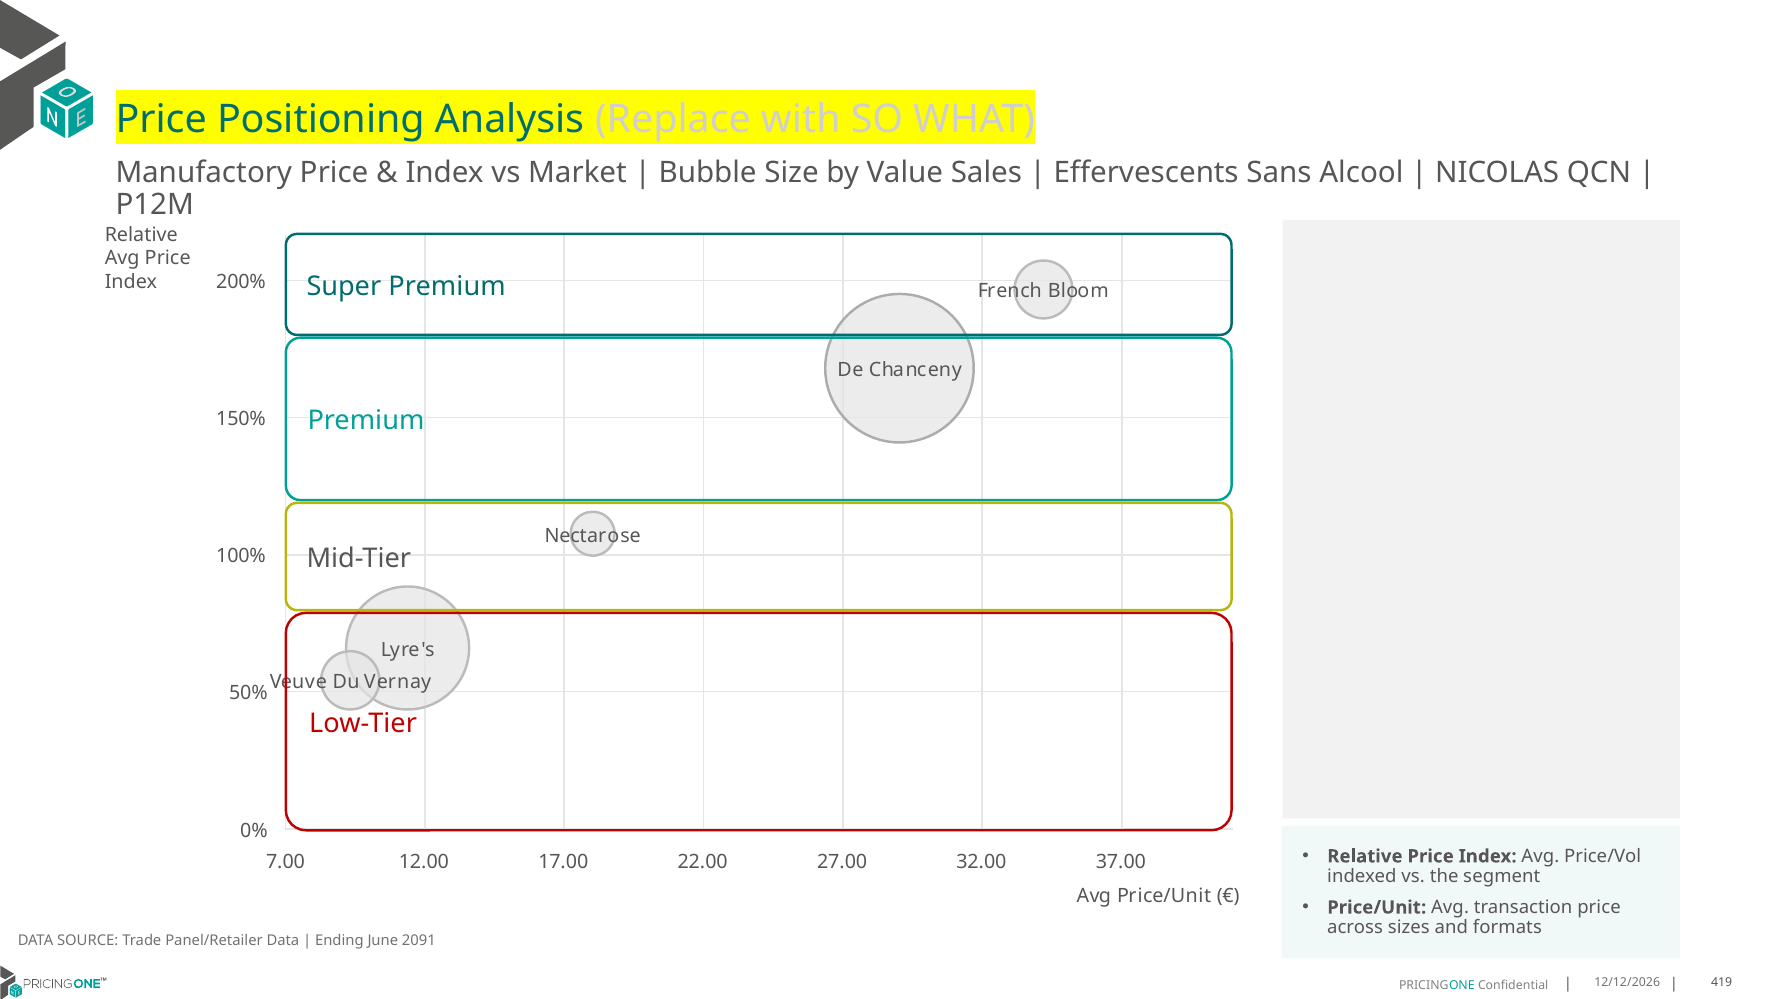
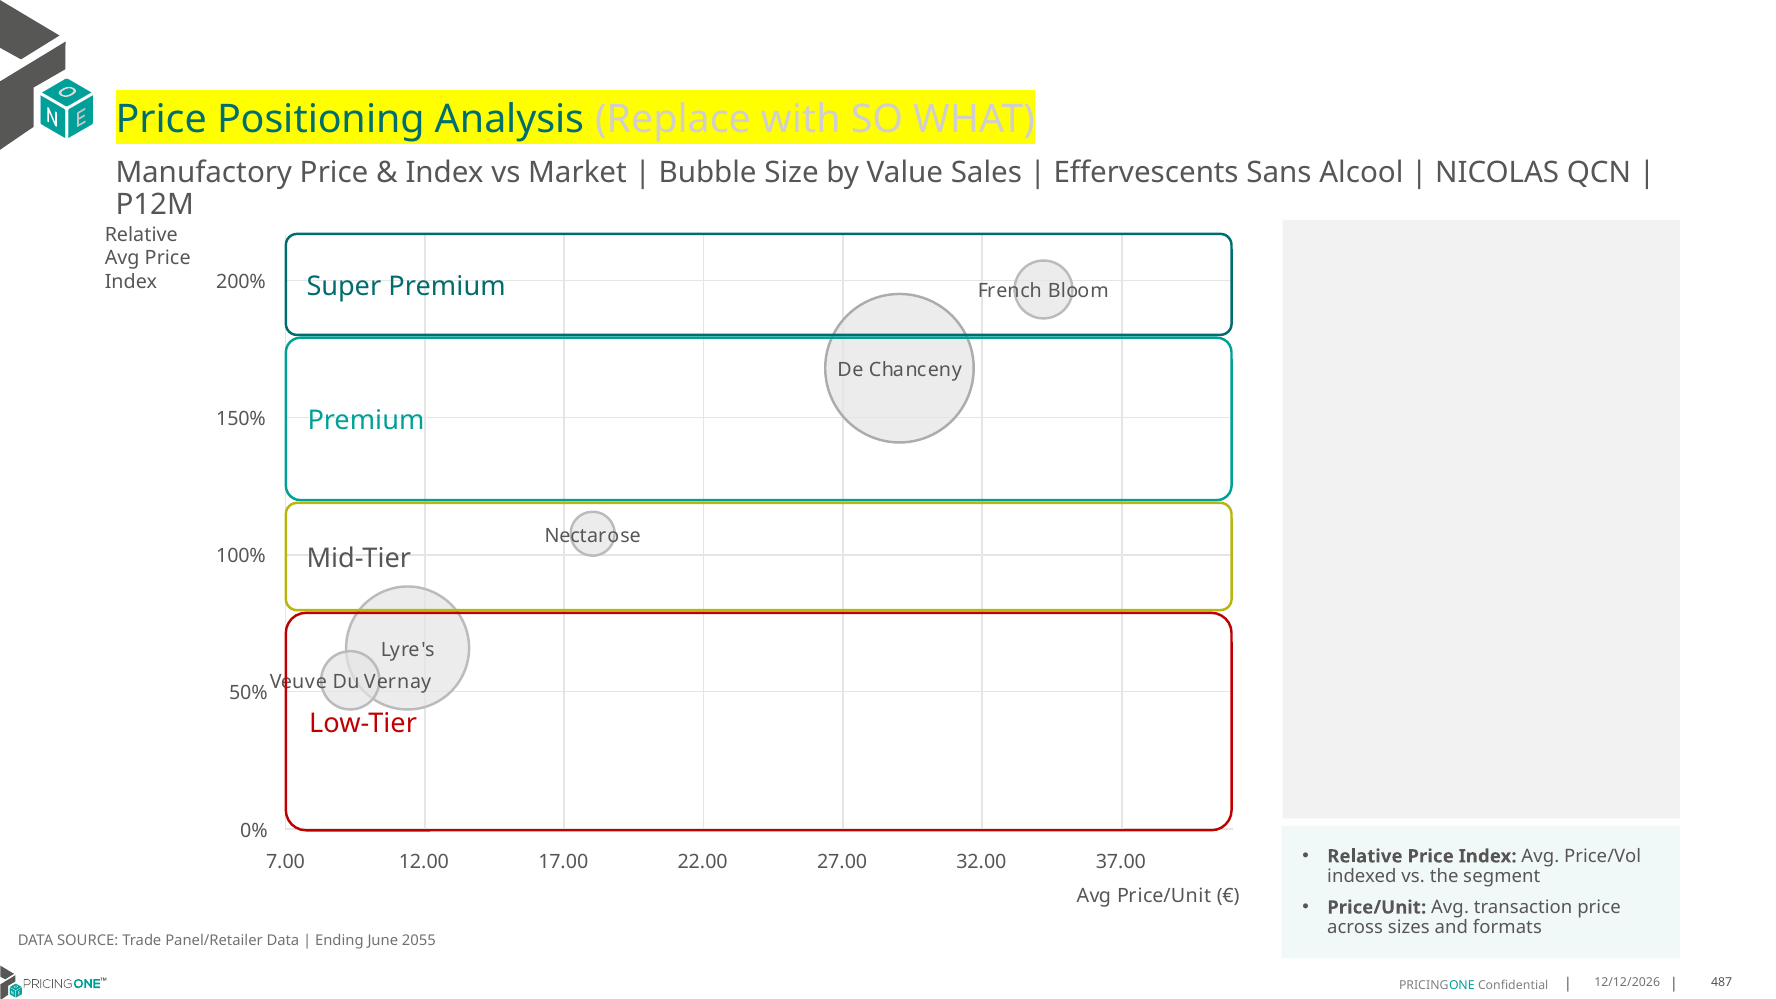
2091: 2091 -> 2055 (419, 941)
419: 419 -> 487 (1722, 982)
